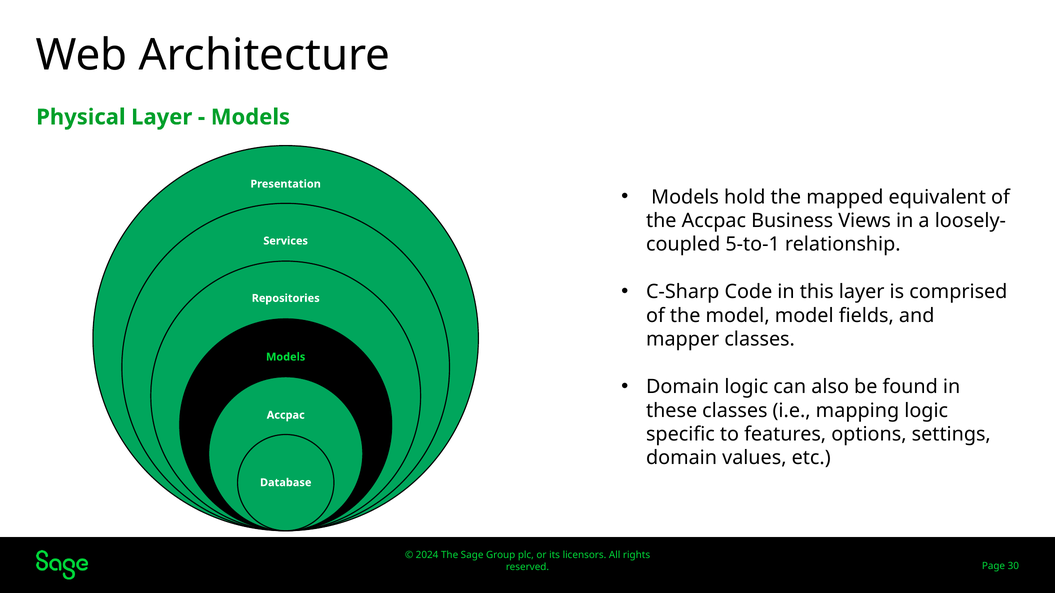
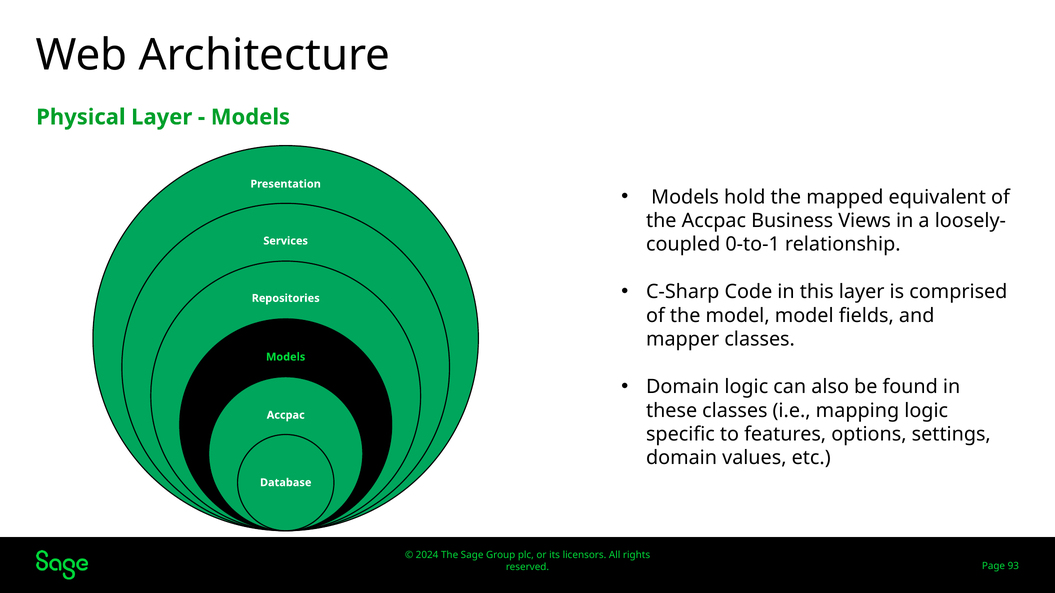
5-to-1: 5-to-1 -> 0-to-1 (753, 245)
30: 30 -> 93 (1013, 566)
